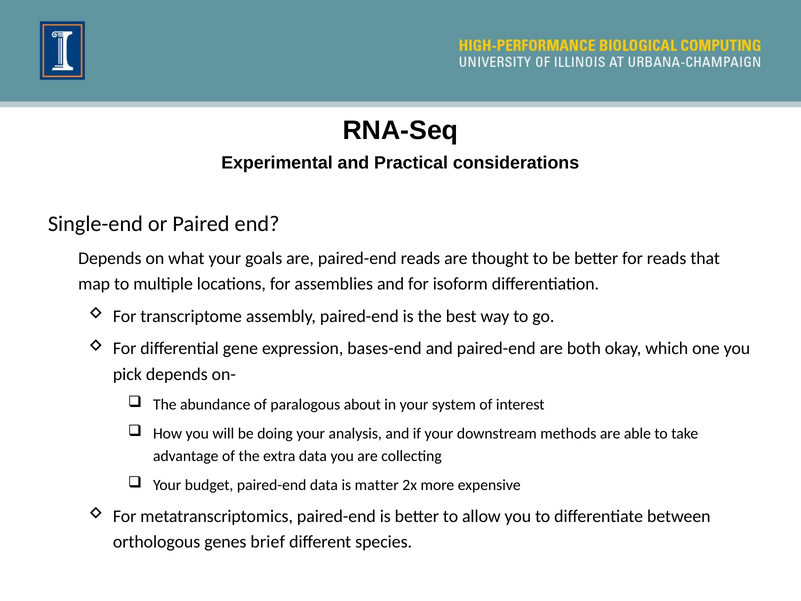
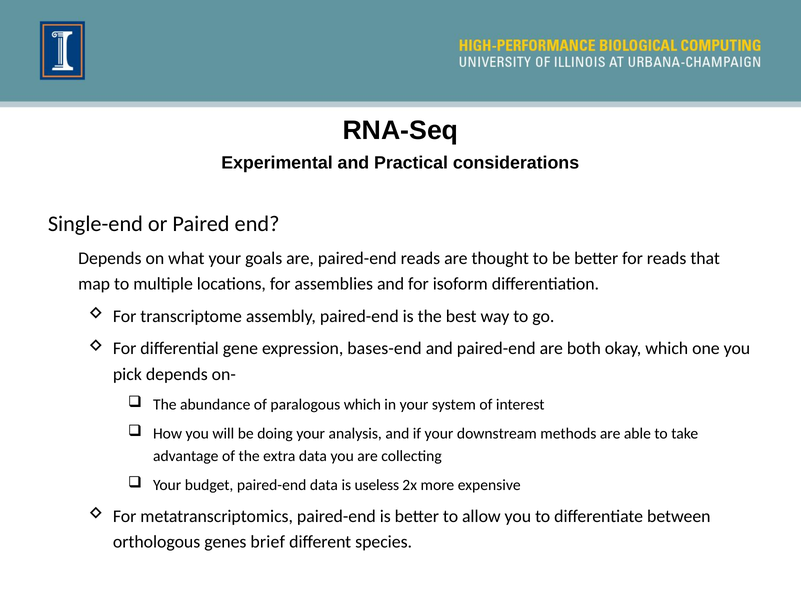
paralogous about: about -> which (362, 404)
matter: matter -> useless (377, 485)
